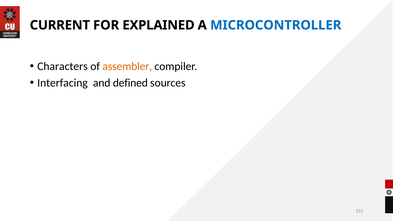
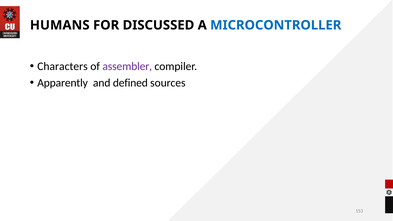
CURRENT: CURRENT -> HUMANS (60, 25)
EXPLAINED: EXPLAINED -> DISCUSSED (158, 25)
assembler colour: orange -> purple (127, 66)
Interfacing: Interfacing -> Apparently (63, 83)
